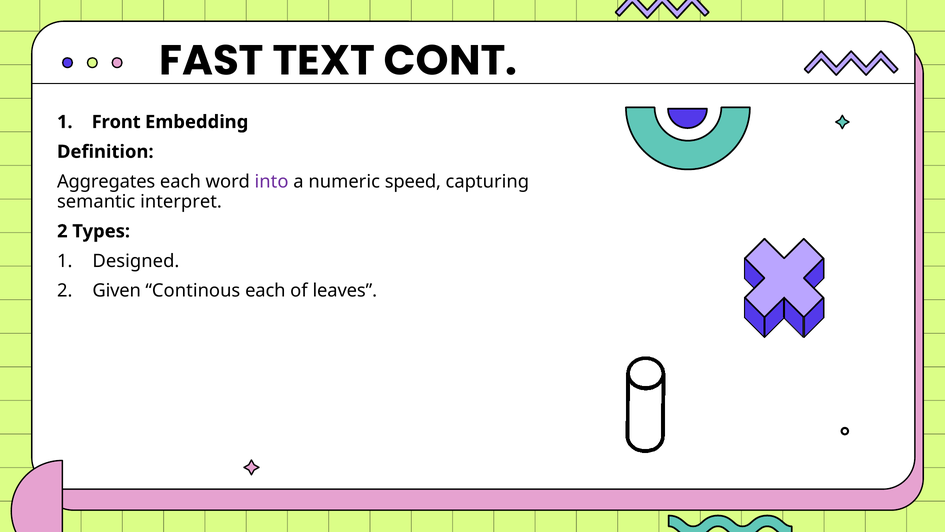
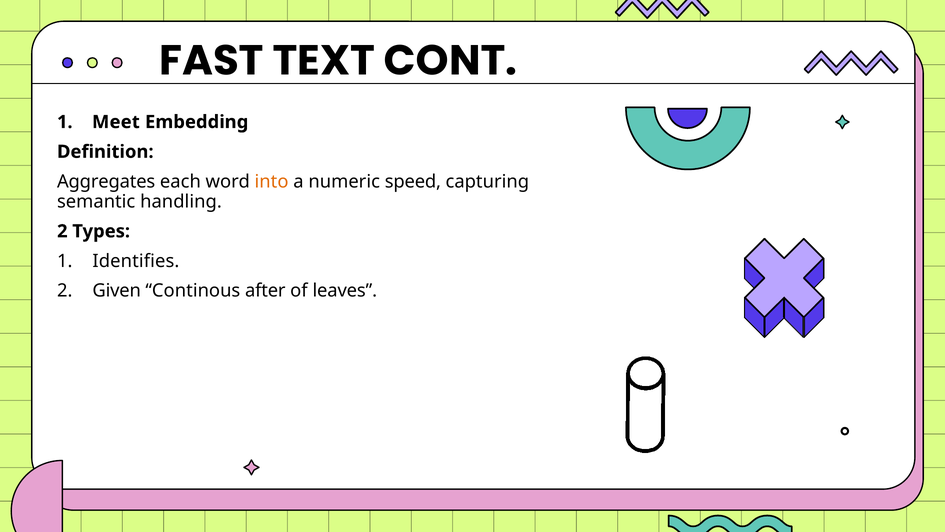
Front: Front -> Meet (116, 122)
into colour: purple -> orange (272, 181)
interpret: interpret -> handling (181, 201)
Designed: Designed -> Identifies (136, 261)
Continous each: each -> after (265, 291)
